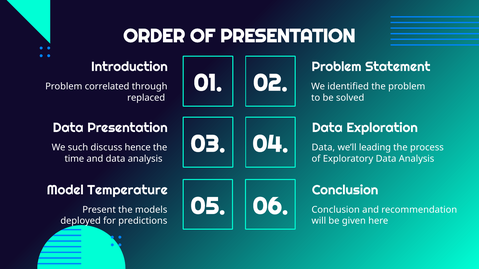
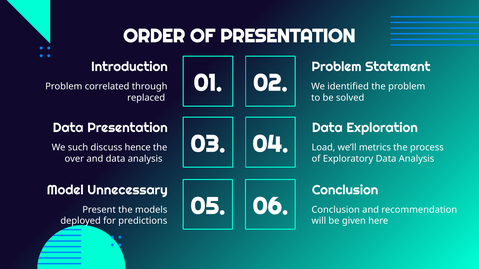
Data: Data -> Load (323, 148)
leading: leading -> metrics (375, 148)
time: time -> over (74, 159)
Temperature: Temperature -> Unnecessary (127, 190)
